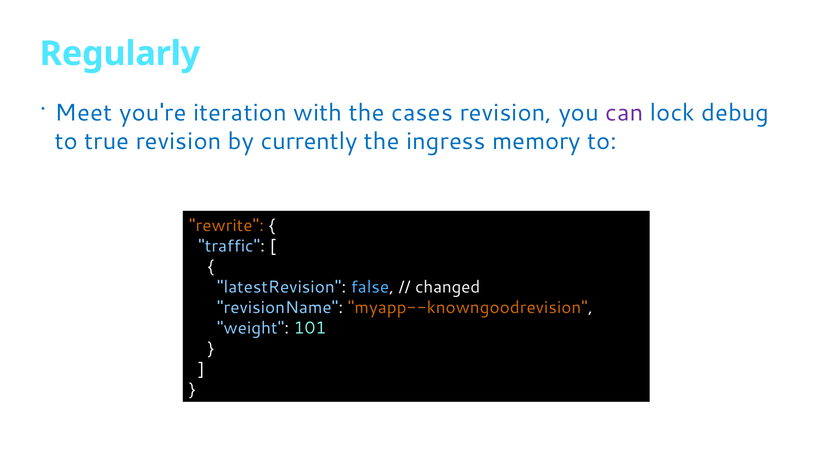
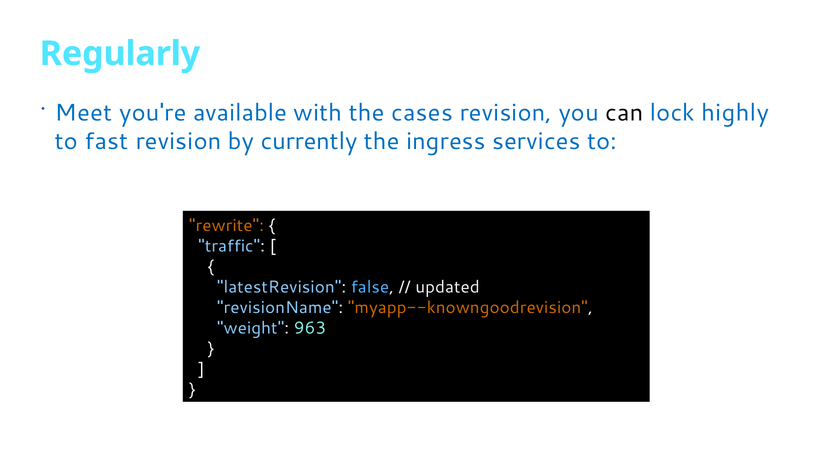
iteration: iteration -> available (240, 113)
can colour: purple -> black (624, 113)
debug: debug -> highly (735, 113)
true: true -> fast (107, 142)
memory: memory -> services (536, 142)
changed: changed -> updated (448, 287)
101: 101 -> 963 (310, 328)
